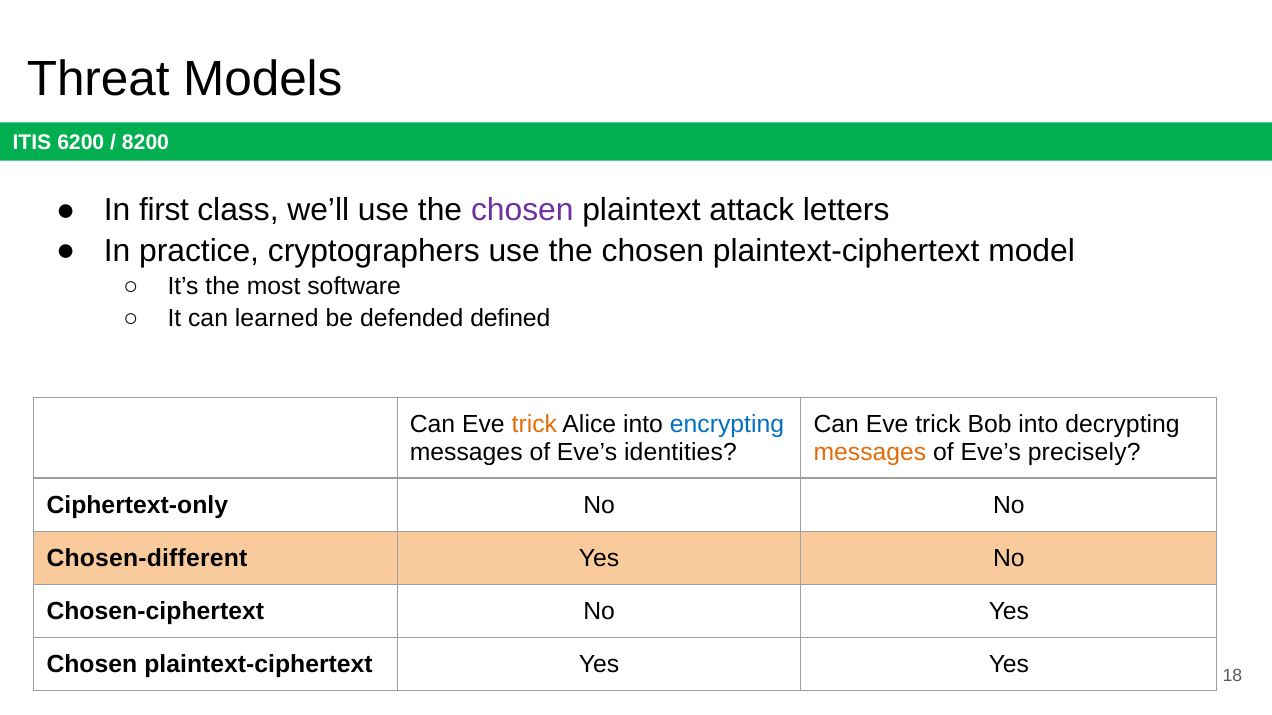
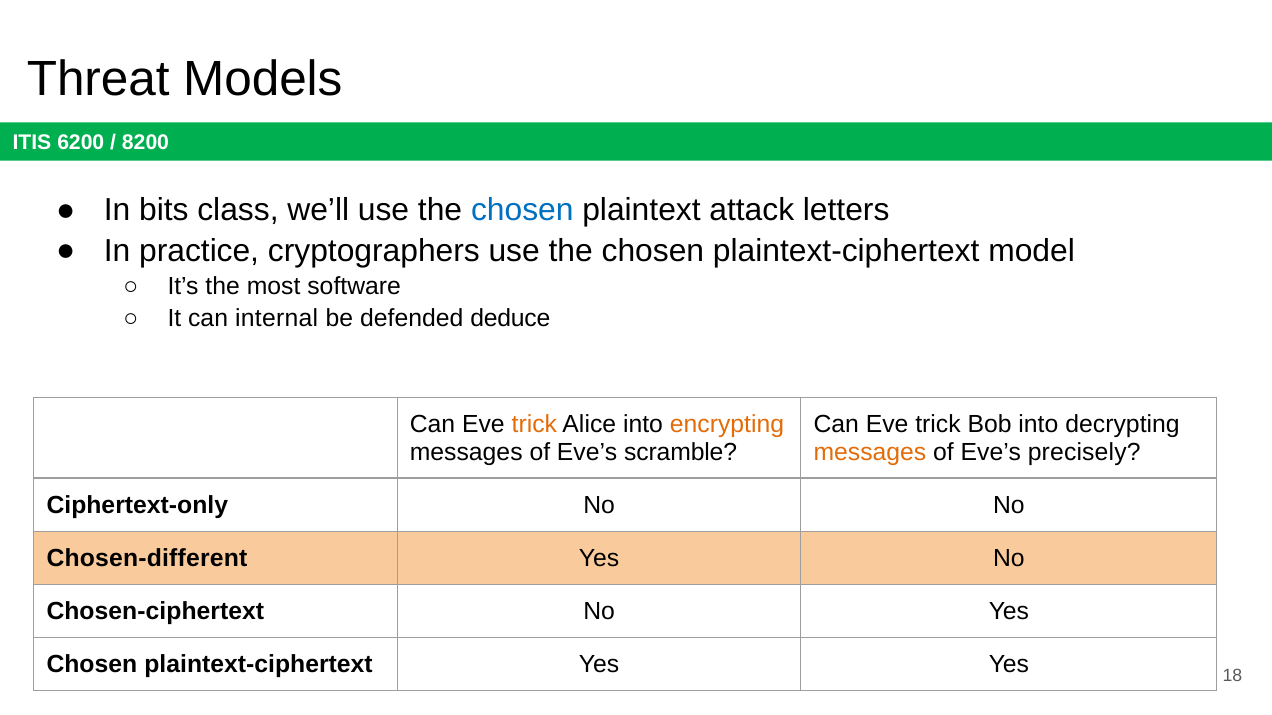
first: first -> bits (164, 210)
chosen colour: purple -> blue (522, 210)
learned: learned -> internal (277, 318)
defined: defined -> deduce (510, 318)
encrypting colour: blue -> orange (727, 424)
identities: identities -> scramble (681, 452)
